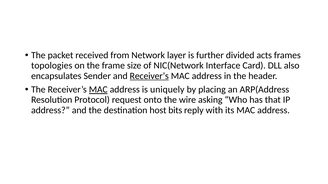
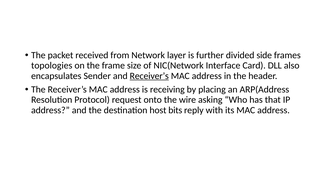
acts: acts -> side (264, 55)
MAC underline: present -> none (98, 90)
uniquely: uniquely -> receiving (167, 90)
